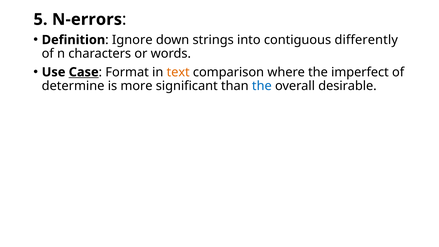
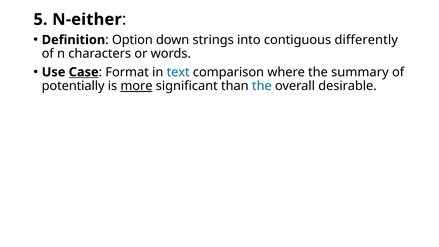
N-errors: N-errors -> N-either (87, 19)
Ignore: Ignore -> Option (132, 40)
text colour: orange -> blue (178, 72)
imperfect: imperfect -> summary (360, 72)
determine: determine -> potentially (73, 86)
more underline: none -> present (137, 86)
